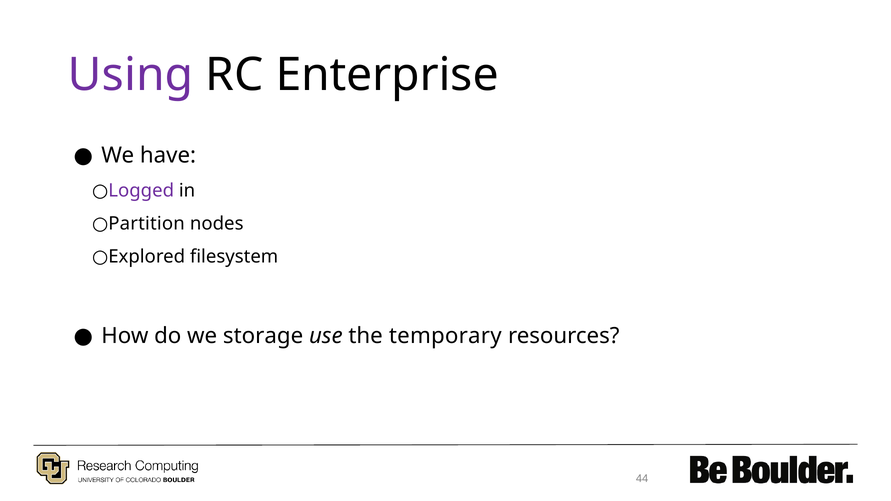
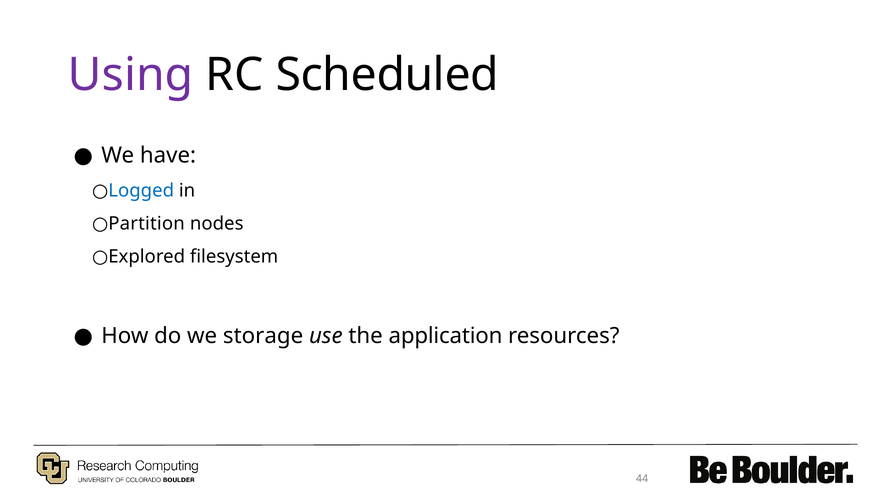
Enterprise: Enterprise -> Scheduled (387, 75)
Logged colour: purple -> blue (141, 191)
temporary: temporary -> application (445, 336)
